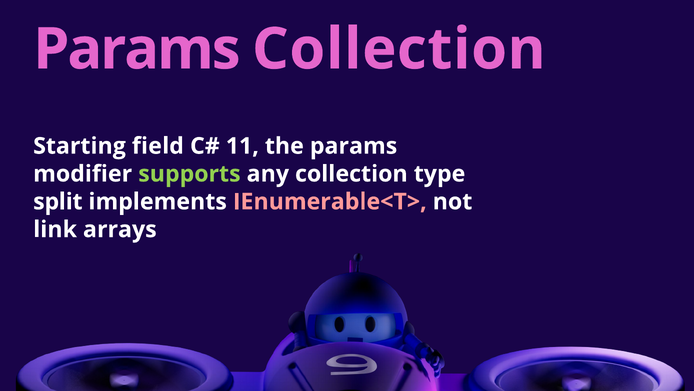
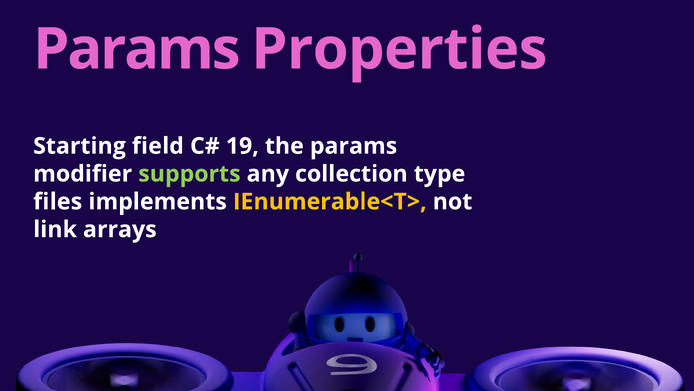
Params Collection: Collection -> Properties (399, 49)
11: 11 -> 19 (242, 146)
split: split -> files (58, 201)
IEnumerable<T> colour: pink -> yellow (330, 201)
